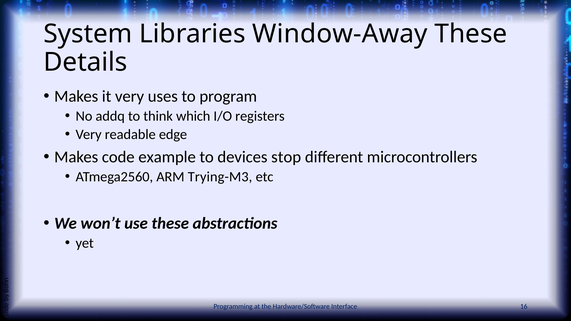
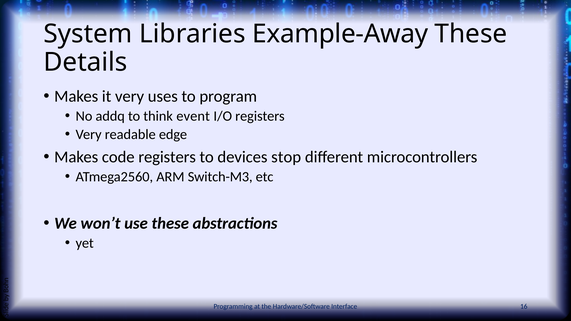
Window-Away: Window-Away -> Example-Away (340, 34)
which: which -> event (193, 116)
code example: example -> registers (167, 157)
Trying-M3: Trying-M3 -> Switch-M3 (220, 177)
